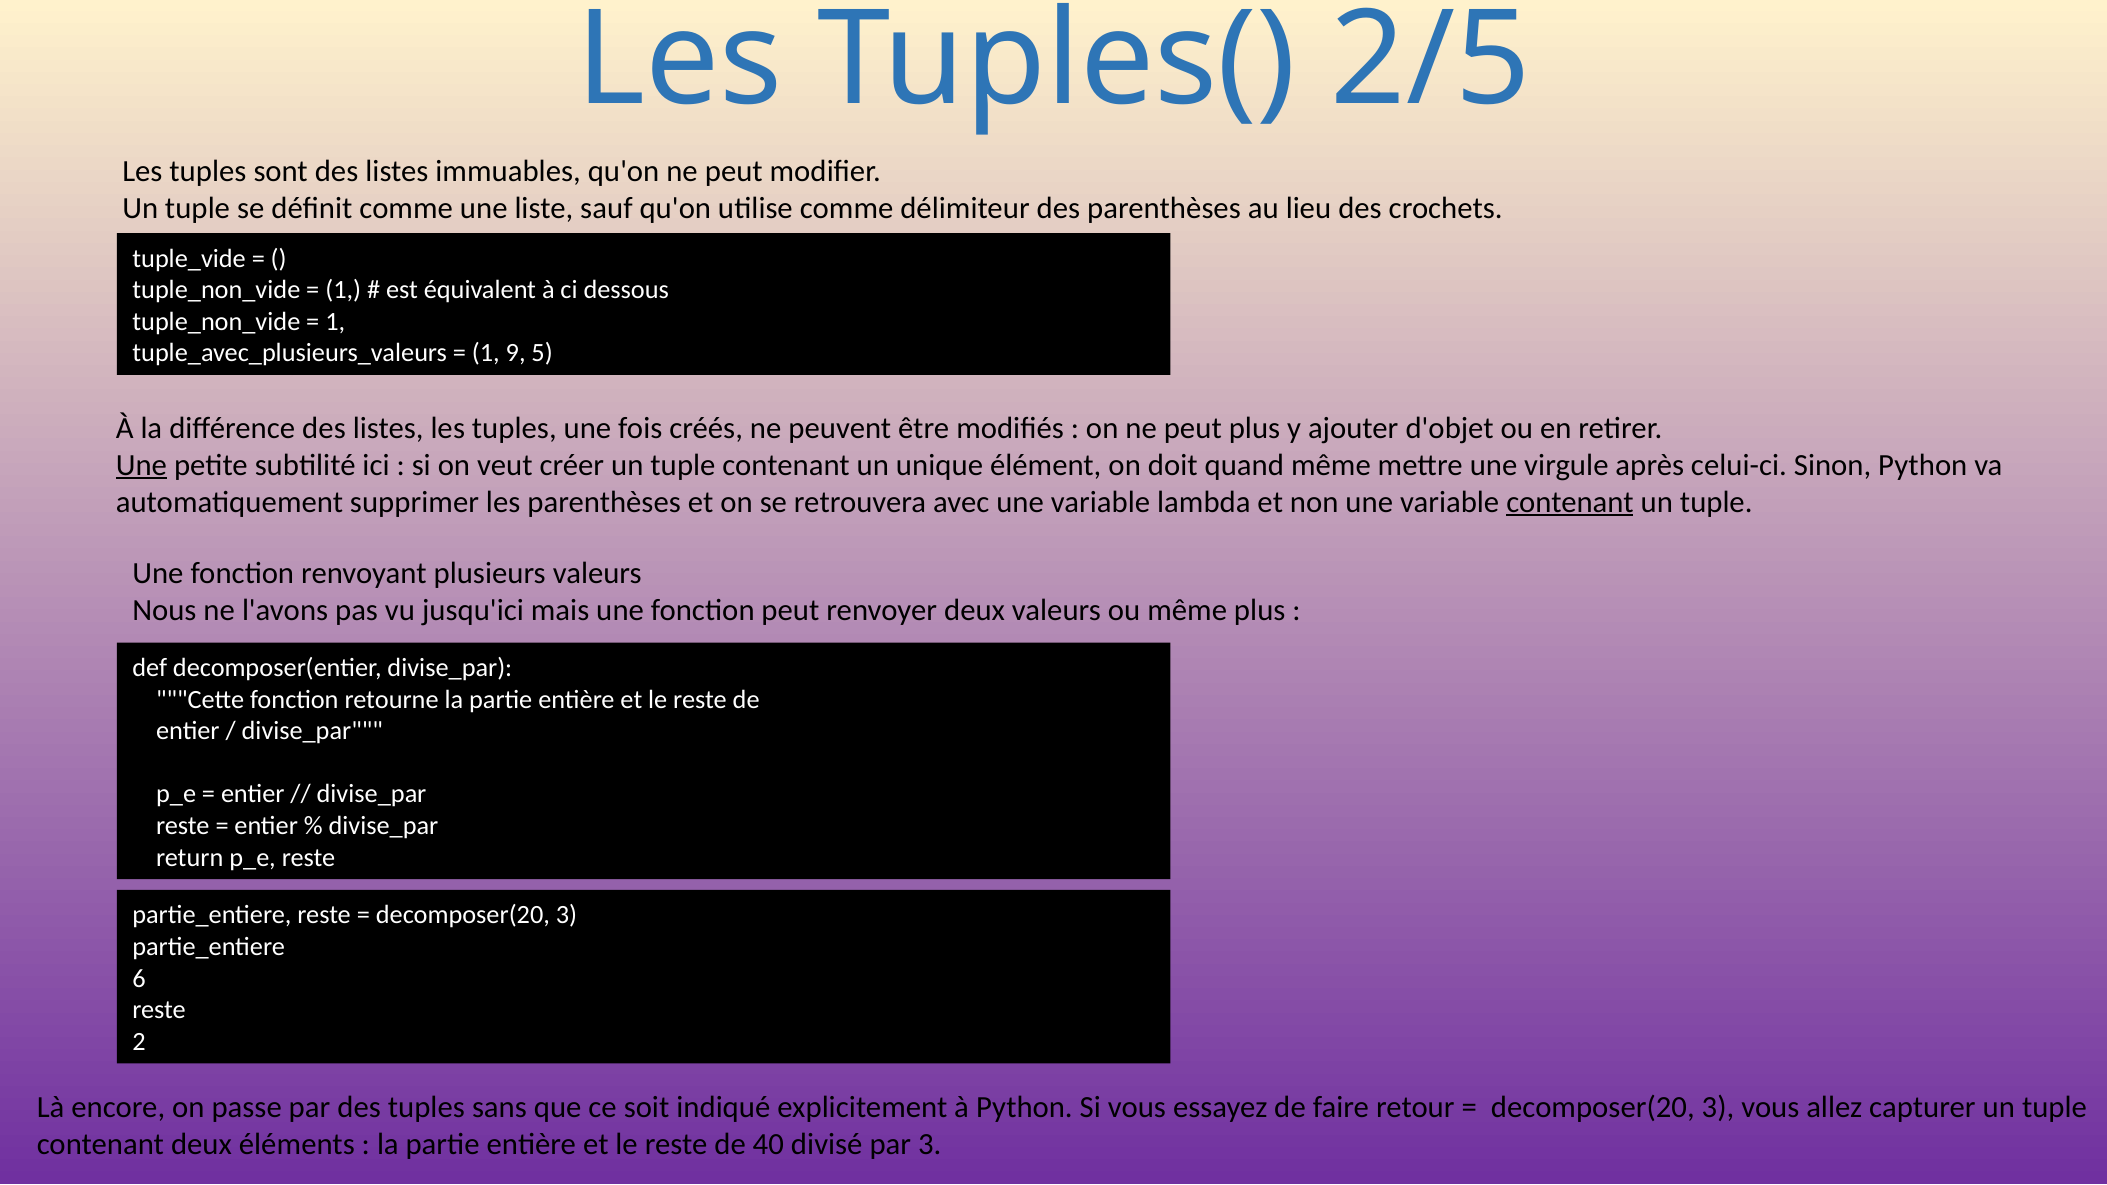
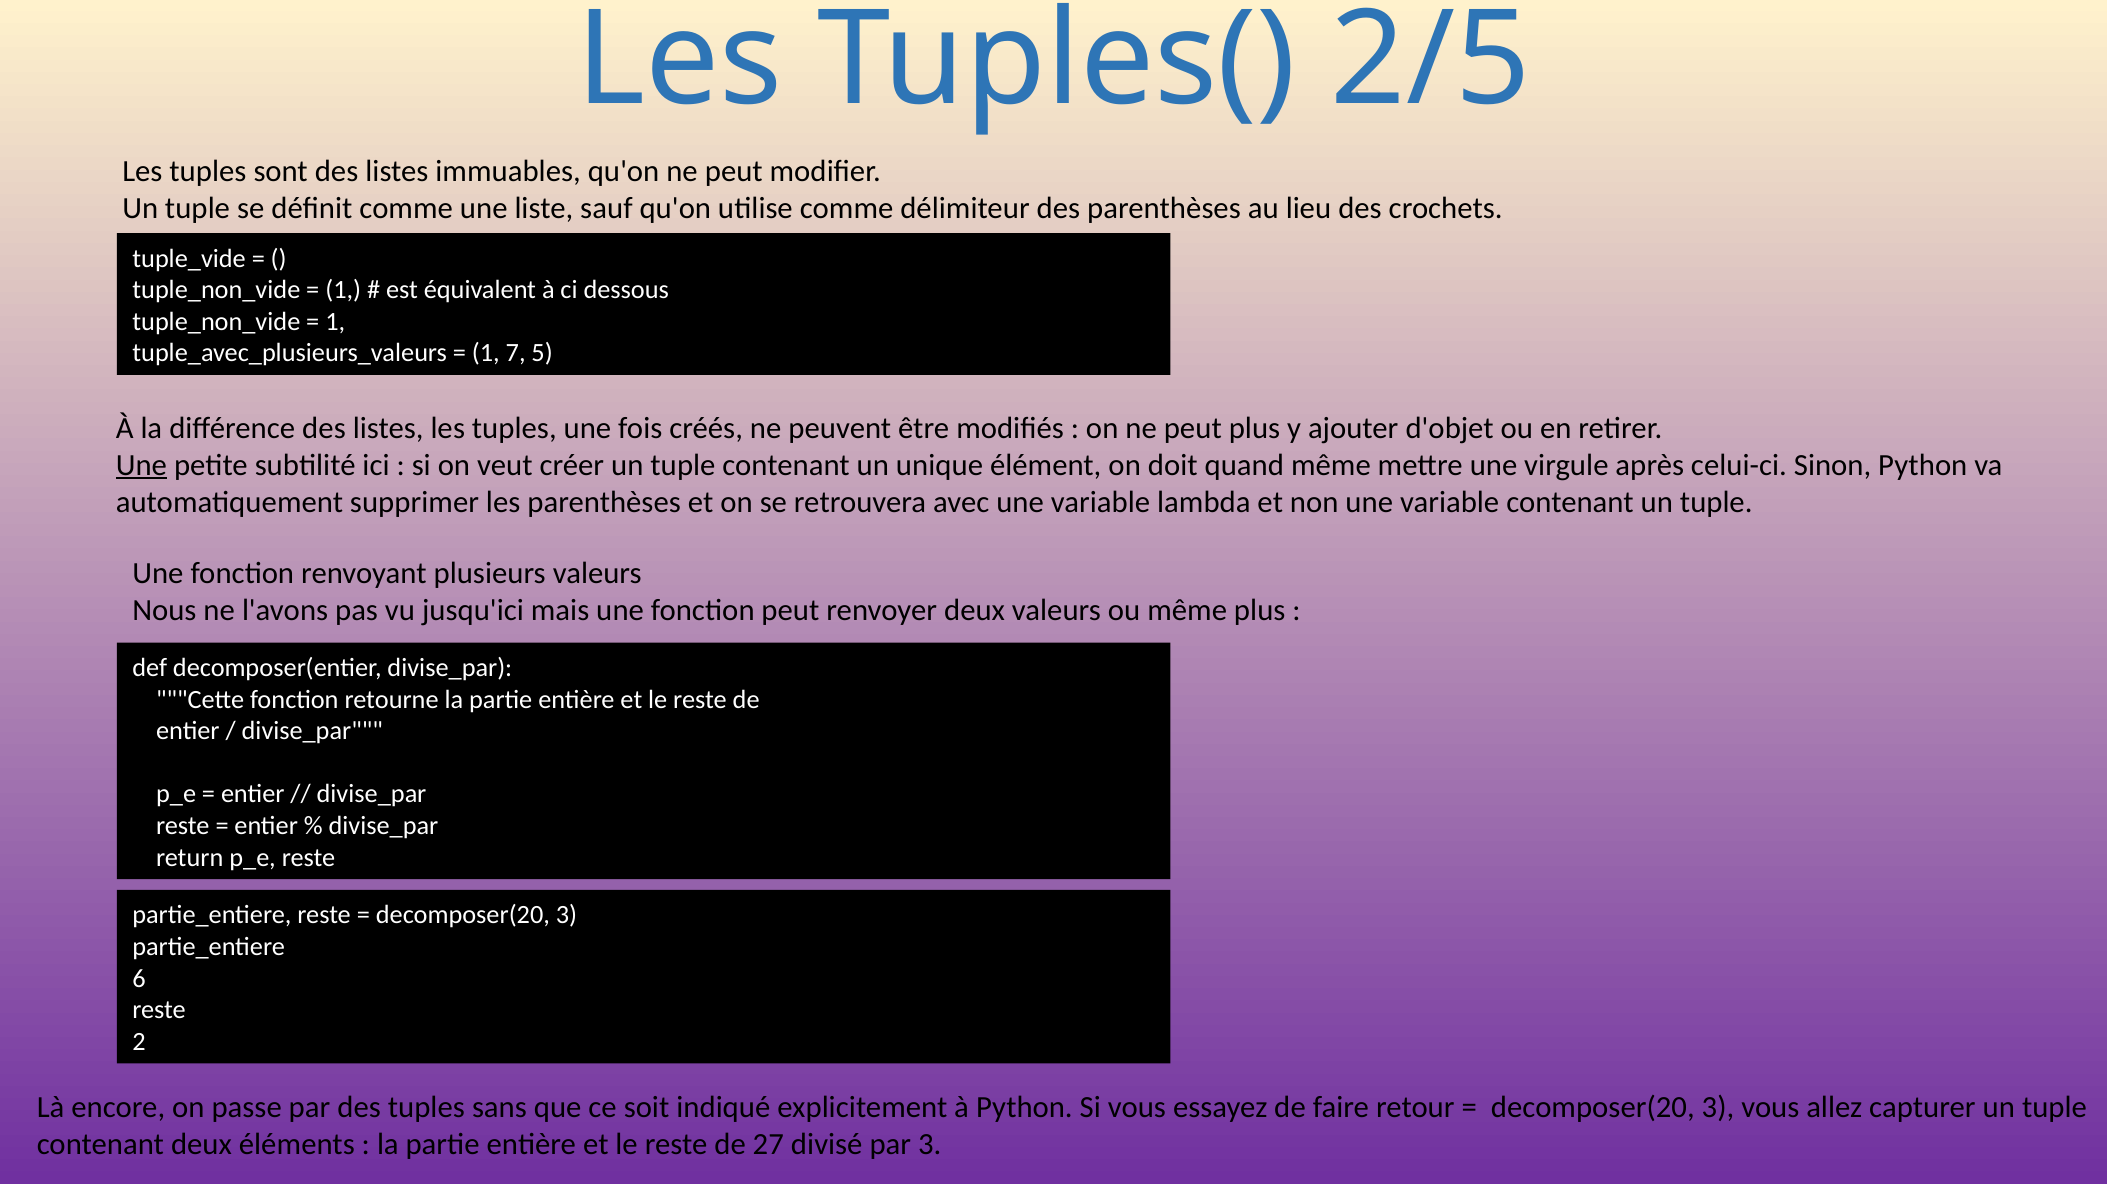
9: 9 -> 7 (516, 353)
contenant underline: present -> none (1570, 502)
40: 40 -> 27 (768, 1144)
